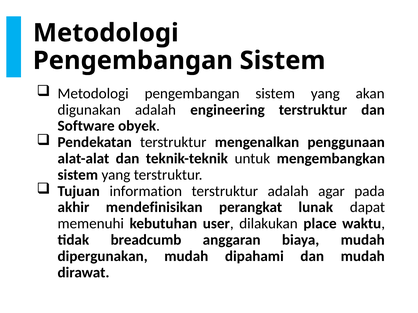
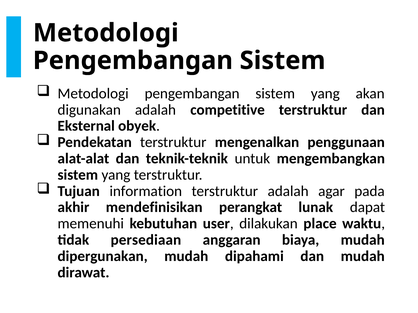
engineering: engineering -> competitive (228, 110)
Software: Software -> Eksternal (86, 126)
breadcumb: breadcumb -> persediaan (146, 240)
